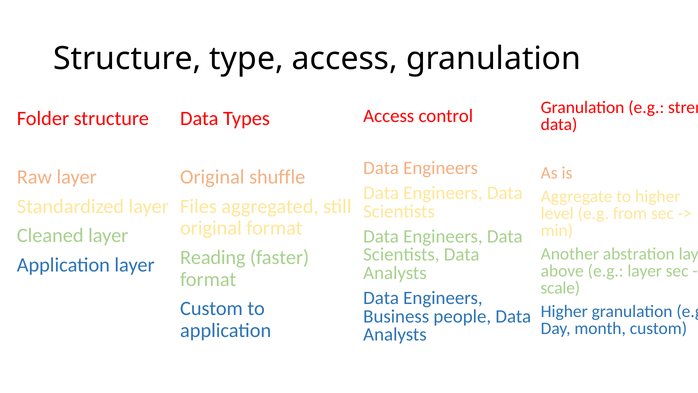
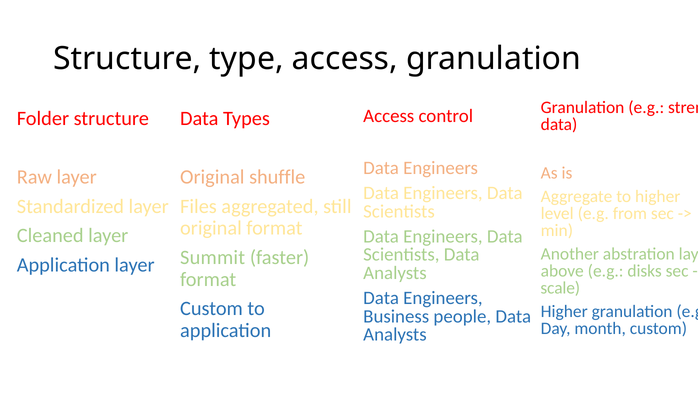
Reading: Reading -> Summit (213, 257)
e.g layer: layer -> disks (645, 271)
